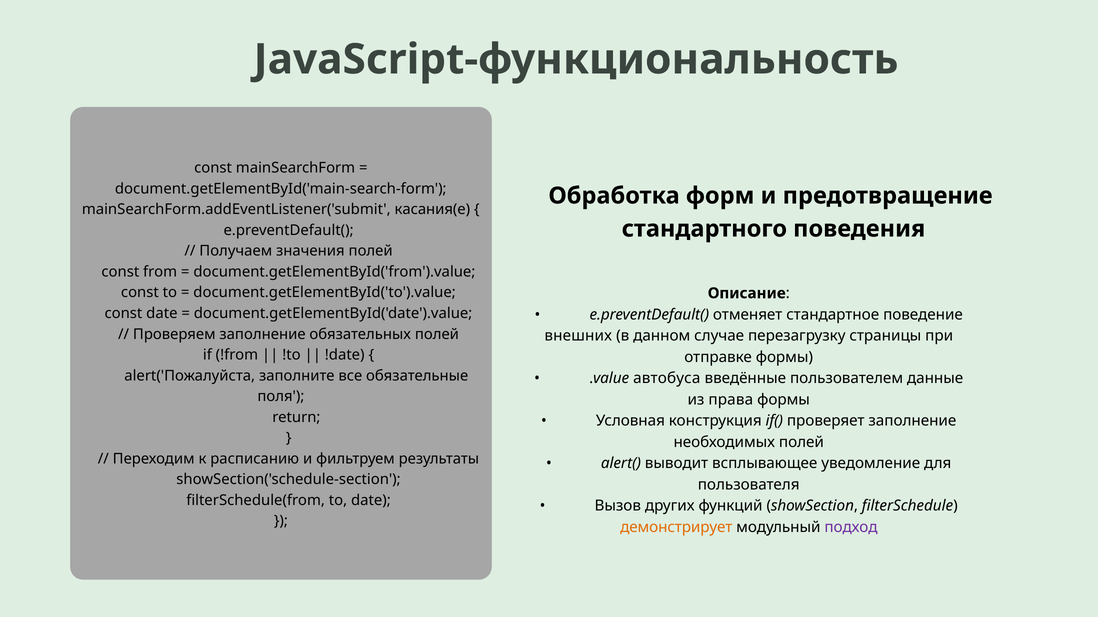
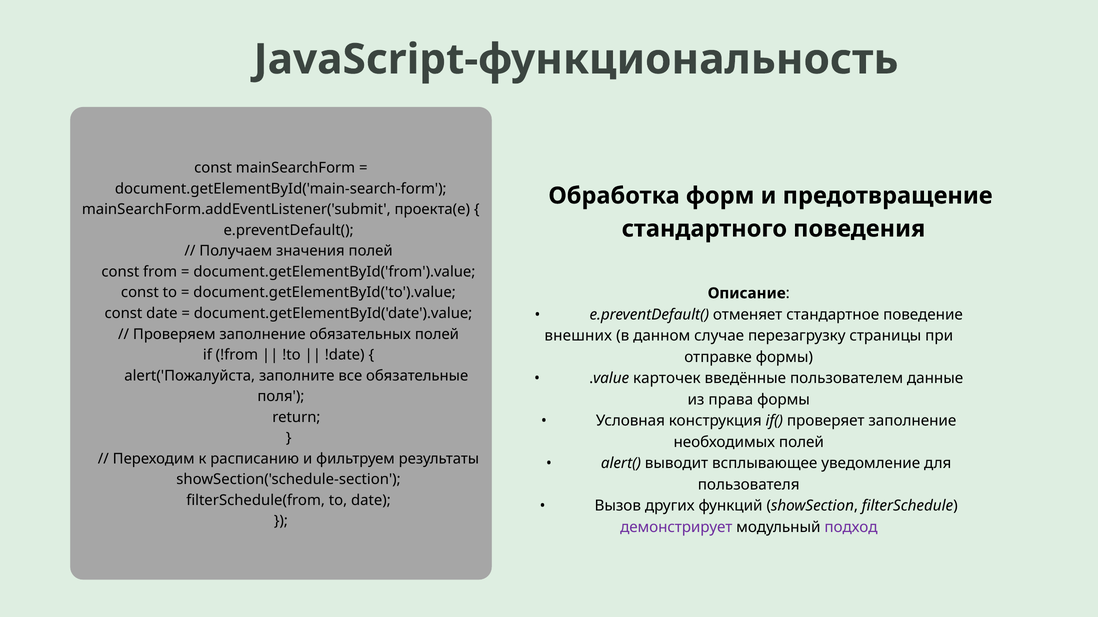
касания(e: касания(e -> проекта(e (432, 210)
автобуса: автобуса -> карточек (667, 379)
демонстрирует colour: orange -> purple (676, 528)
